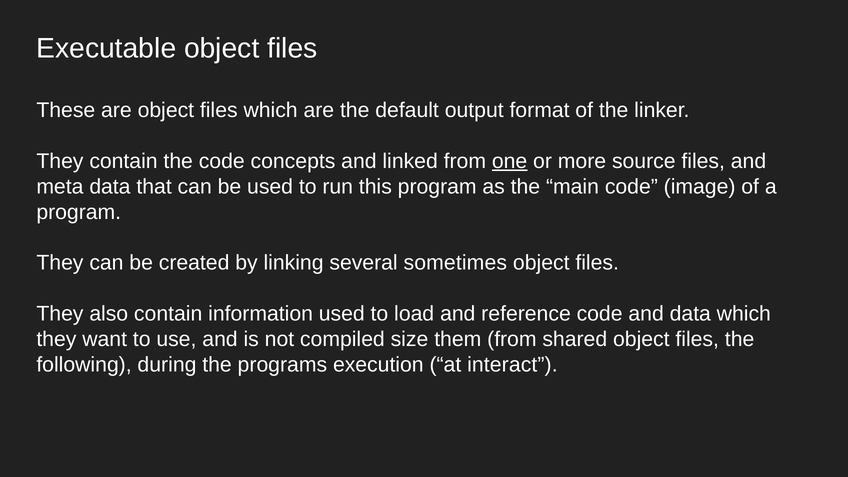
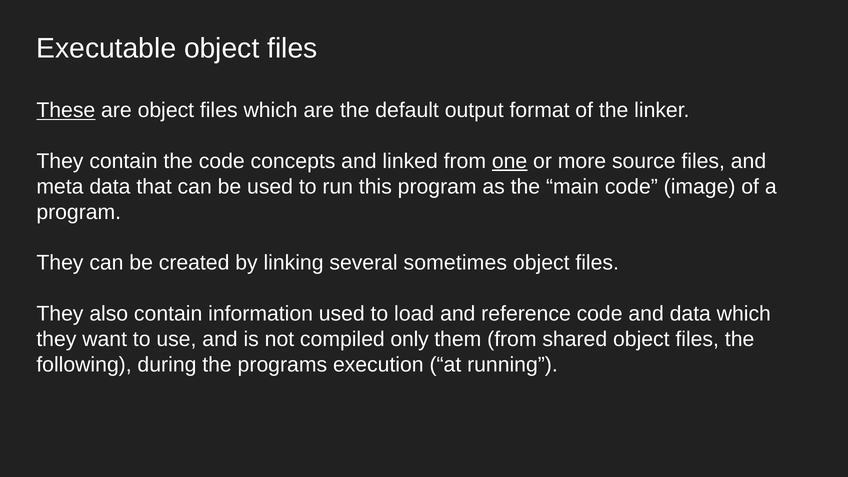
These underline: none -> present (66, 110)
size: size -> only (410, 339)
interact: interact -> running (512, 365)
